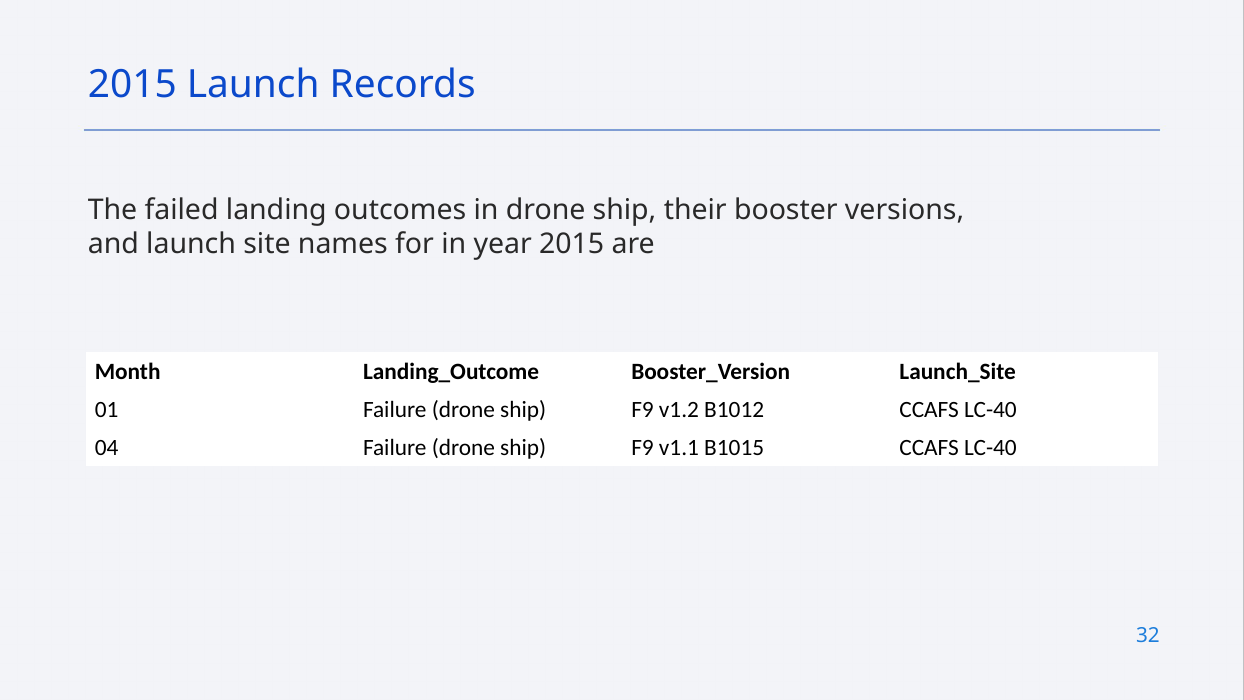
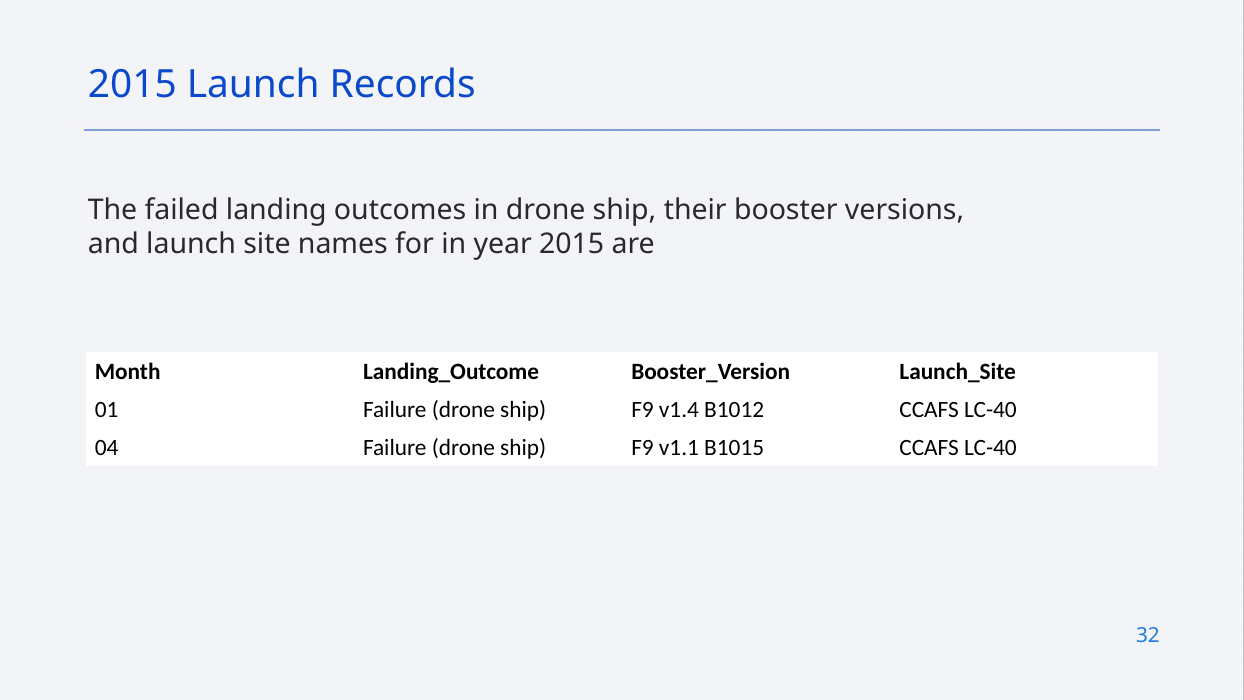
v1.2: v1.2 -> v1.4 (679, 409)
